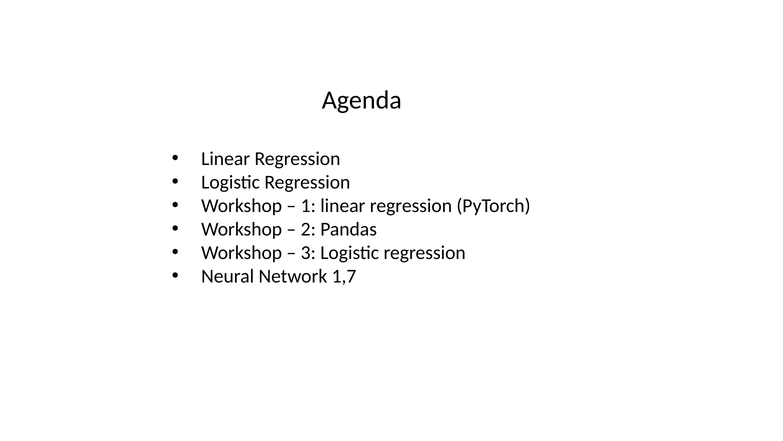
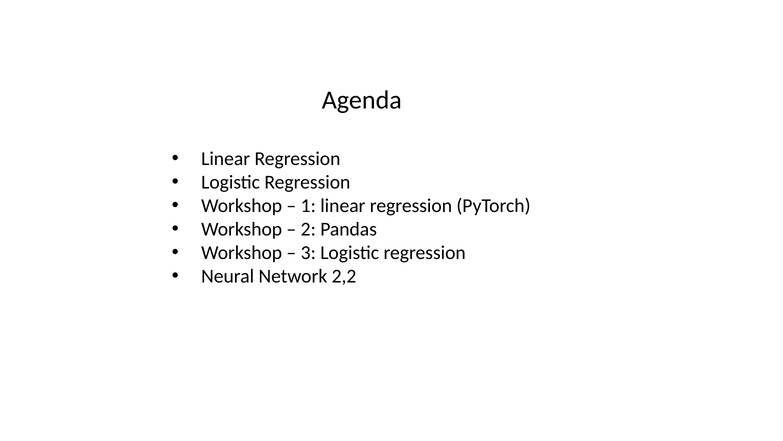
1,7: 1,7 -> 2,2 (344, 276)
